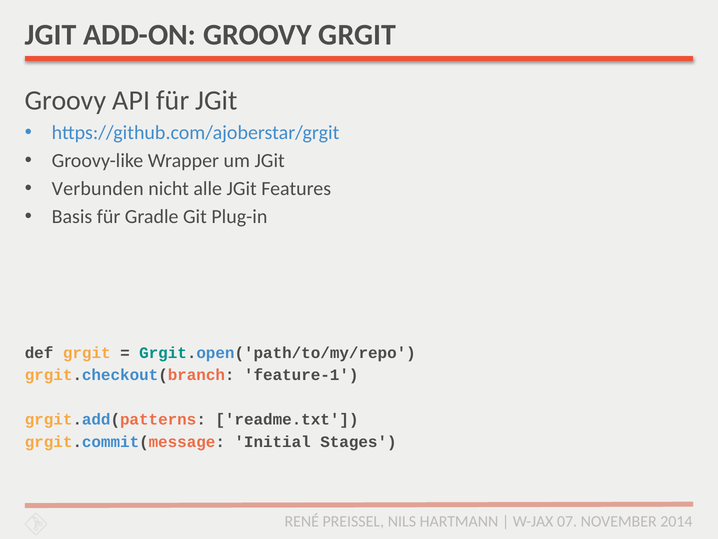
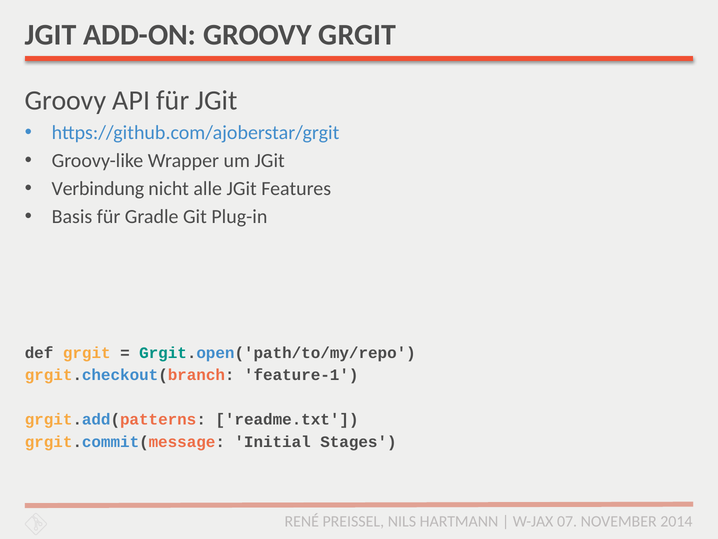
Verbunden: Verbunden -> Verbindung (98, 189)
